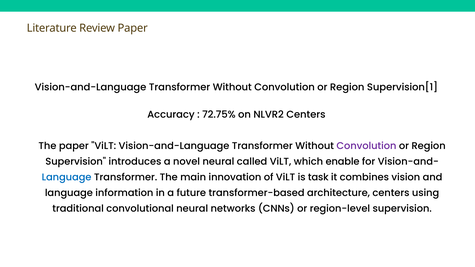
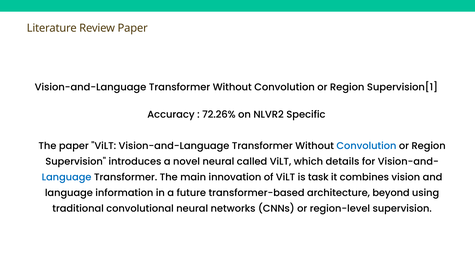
72.75%: 72.75% -> 72.26% (219, 115)
NLVR2 Centers: Centers -> Specific (306, 115)
Convolution colour: purple -> blue (366, 146)
enable: enable -> details (342, 162)
architecture centers: centers -> beyond (391, 193)
